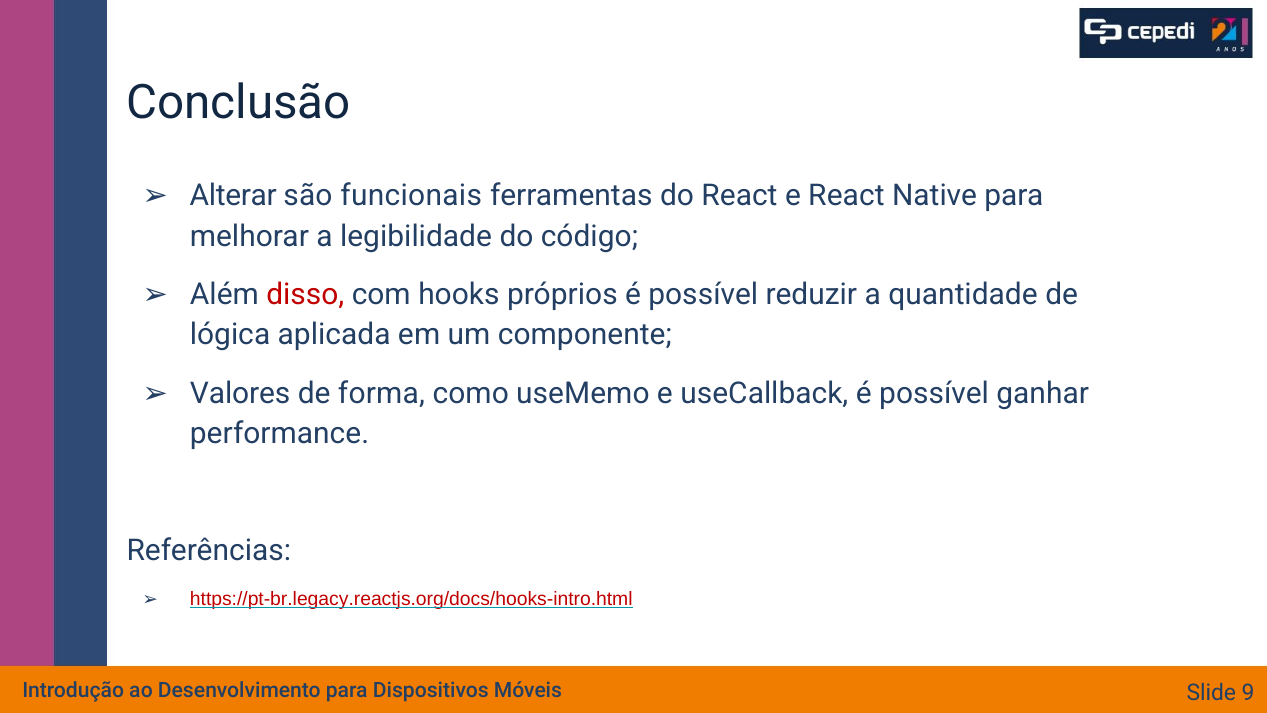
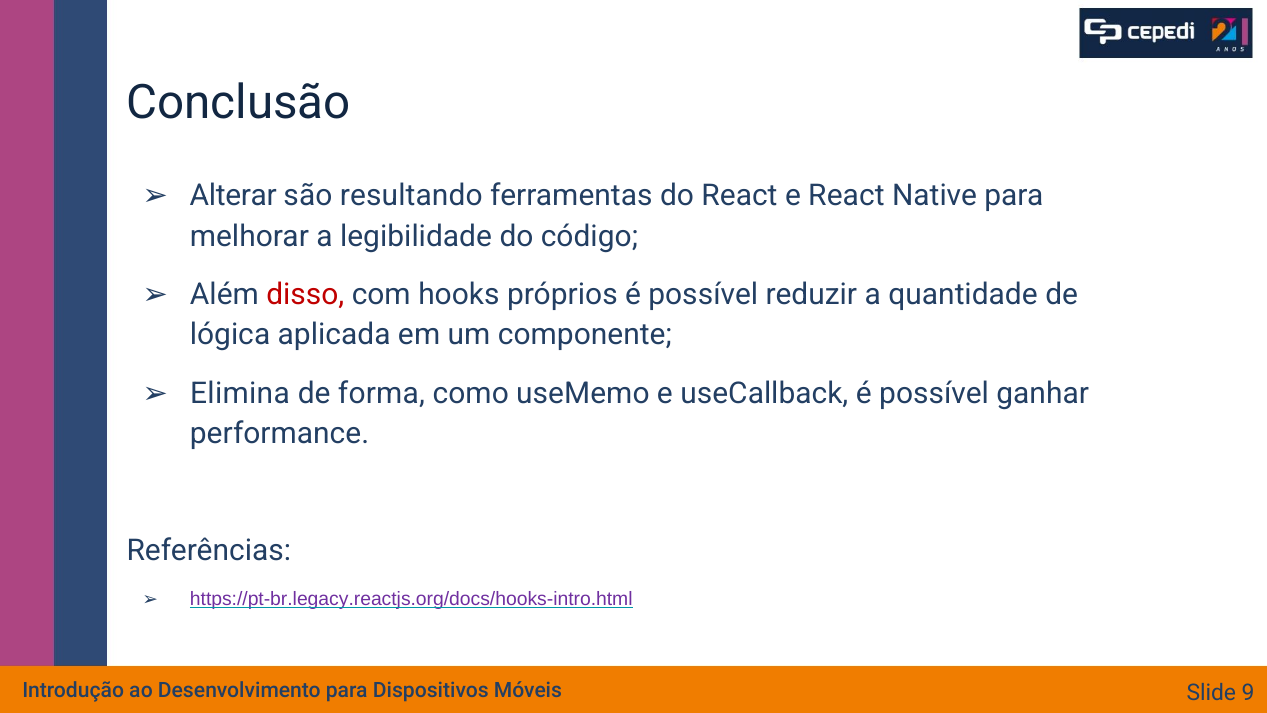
funcionais: funcionais -> resultando (411, 196)
Valores: Valores -> Elimina (240, 393)
https://pt-br.legacy.reactjs.org/docs/hooks-intro.html colour: red -> purple (411, 599)
